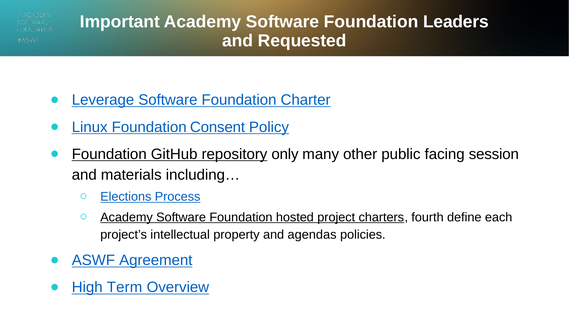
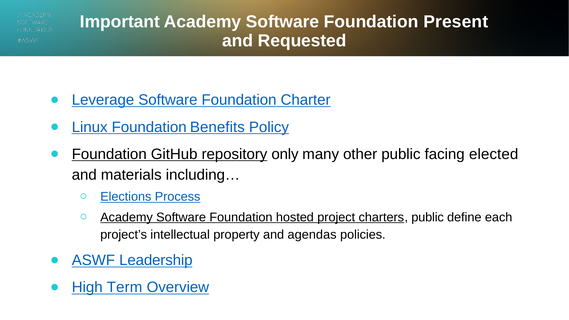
Leaders: Leaders -> Present (456, 22)
Consent: Consent -> Benefits (217, 127)
session: session -> elected (494, 154)
charters fourth: fourth -> public (428, 217)
Agreement: Agreement -> Leadership (156, 260)
